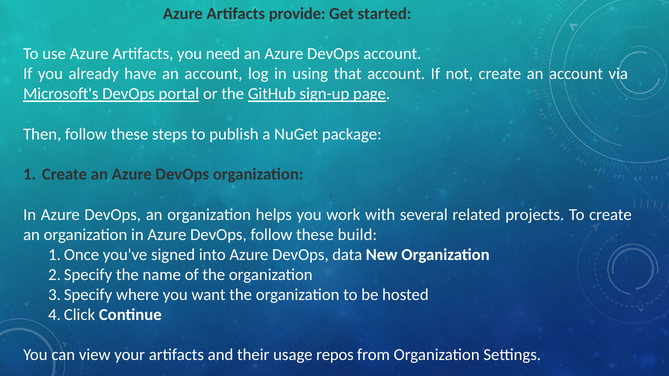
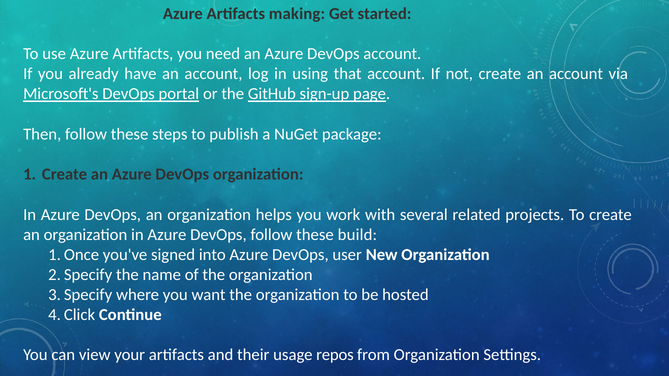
provide: provide -> making (297, 14)
data: data -> user (347, 255)
